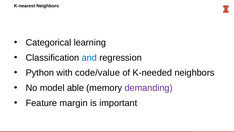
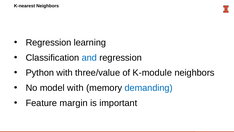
Categorical: Categorical -> Regression (48, 42)
code/value: code/value -> three/value (98, 73)
K-needed: K-needed -> K-module (152, 73)
model able: able -> with (75, 88)
demanding colour: purple -> blue (149, 88)
